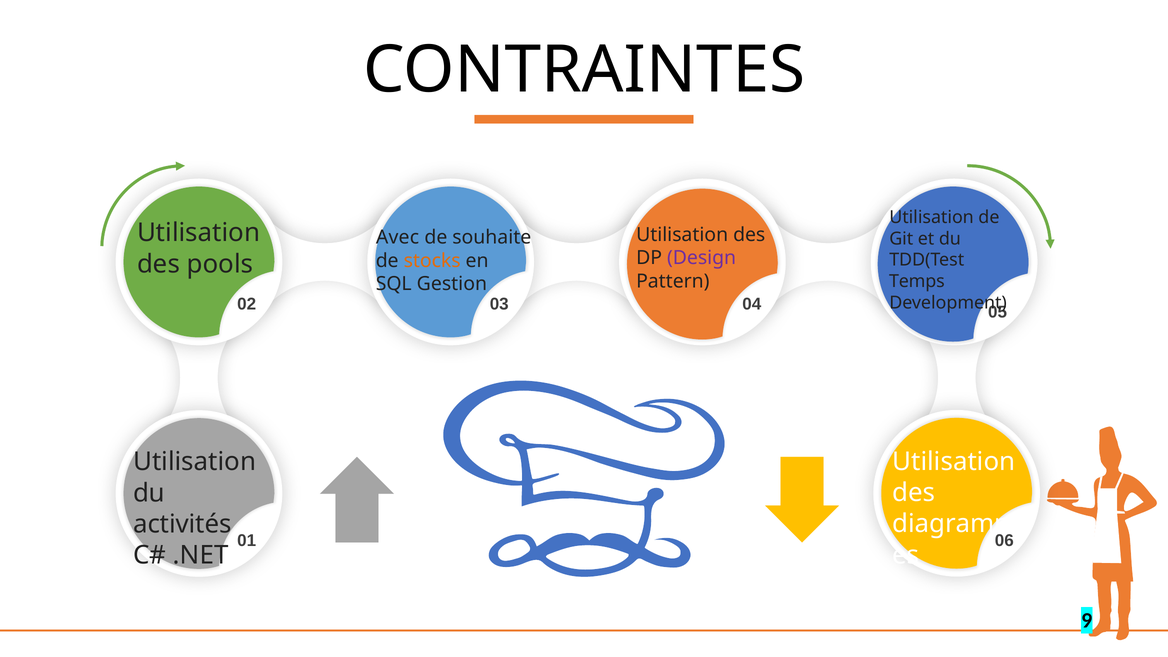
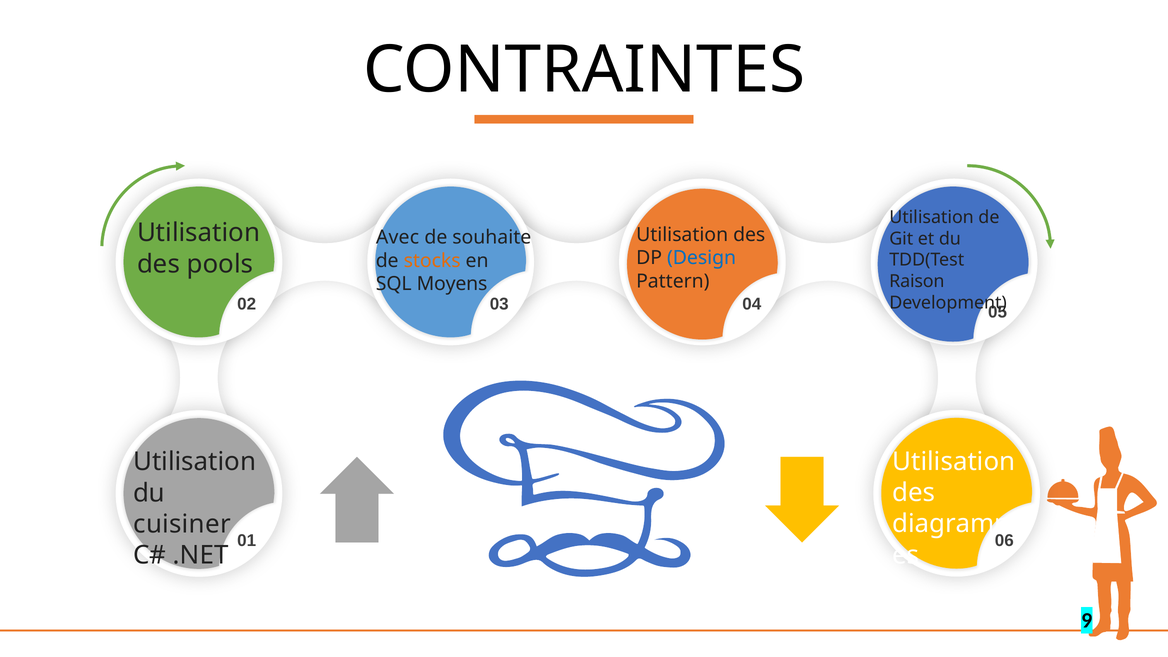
Design colour: purple -> blue (702, 258)
Temps: Temps -> Raison (917, 281)
Gestion: Gestion -> Moyens (452, 284)
activités: activités -> cuisiner (182, 524)
